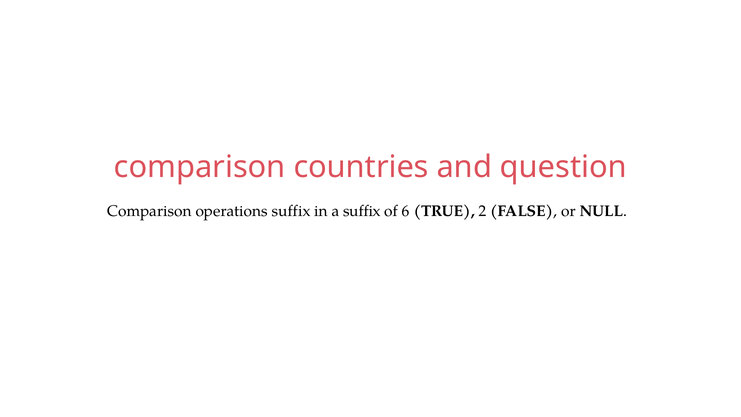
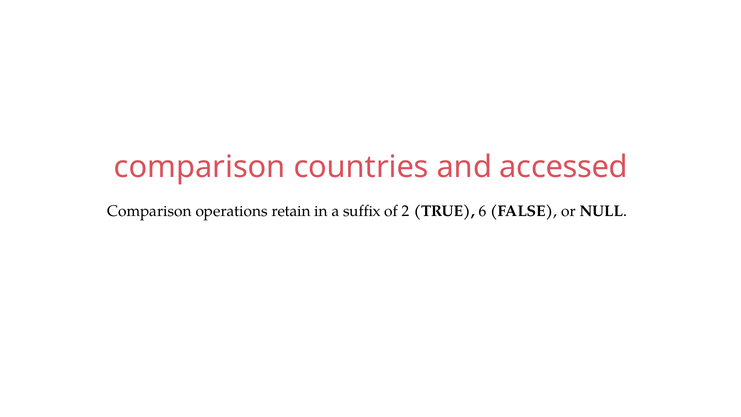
question: question -> accessed (564, 167)
operations suffix: suffix -> retain (291, 211)
6: 6 -> 2 (406, 211)
2: 2 -> 6 (483, 211)
